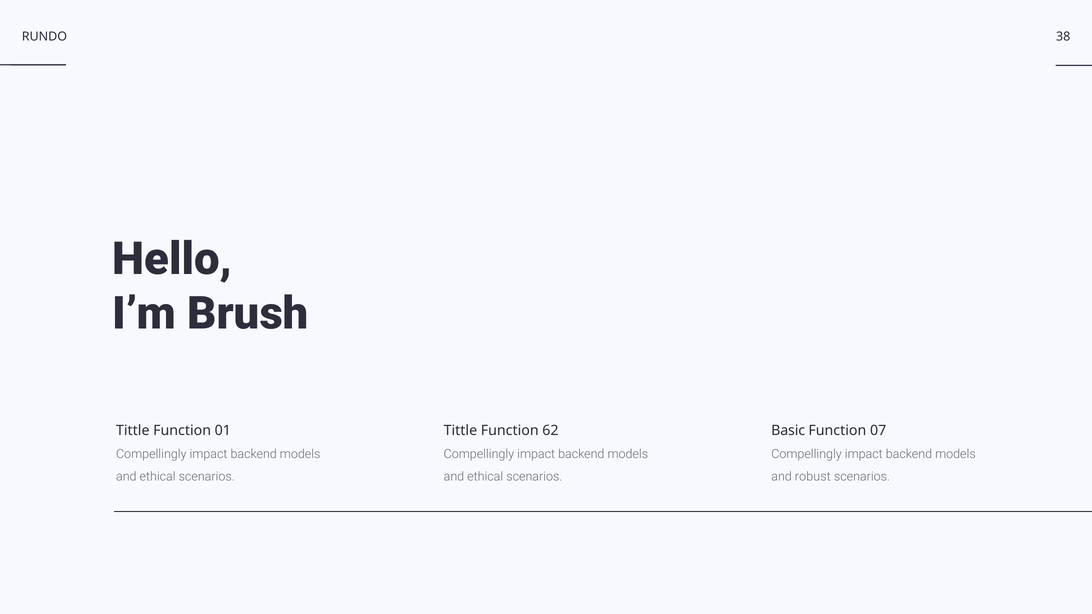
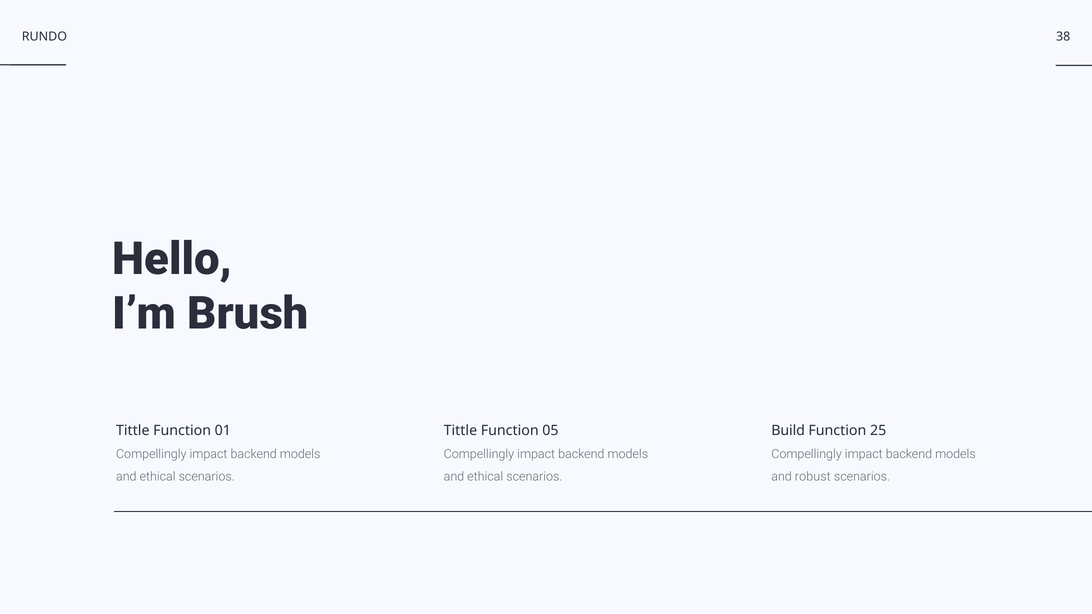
62: 62 -> 05 (550, 431)
Basic: Basic -> Build (788, 431)
07: 07 -> 25 (878, 431)
